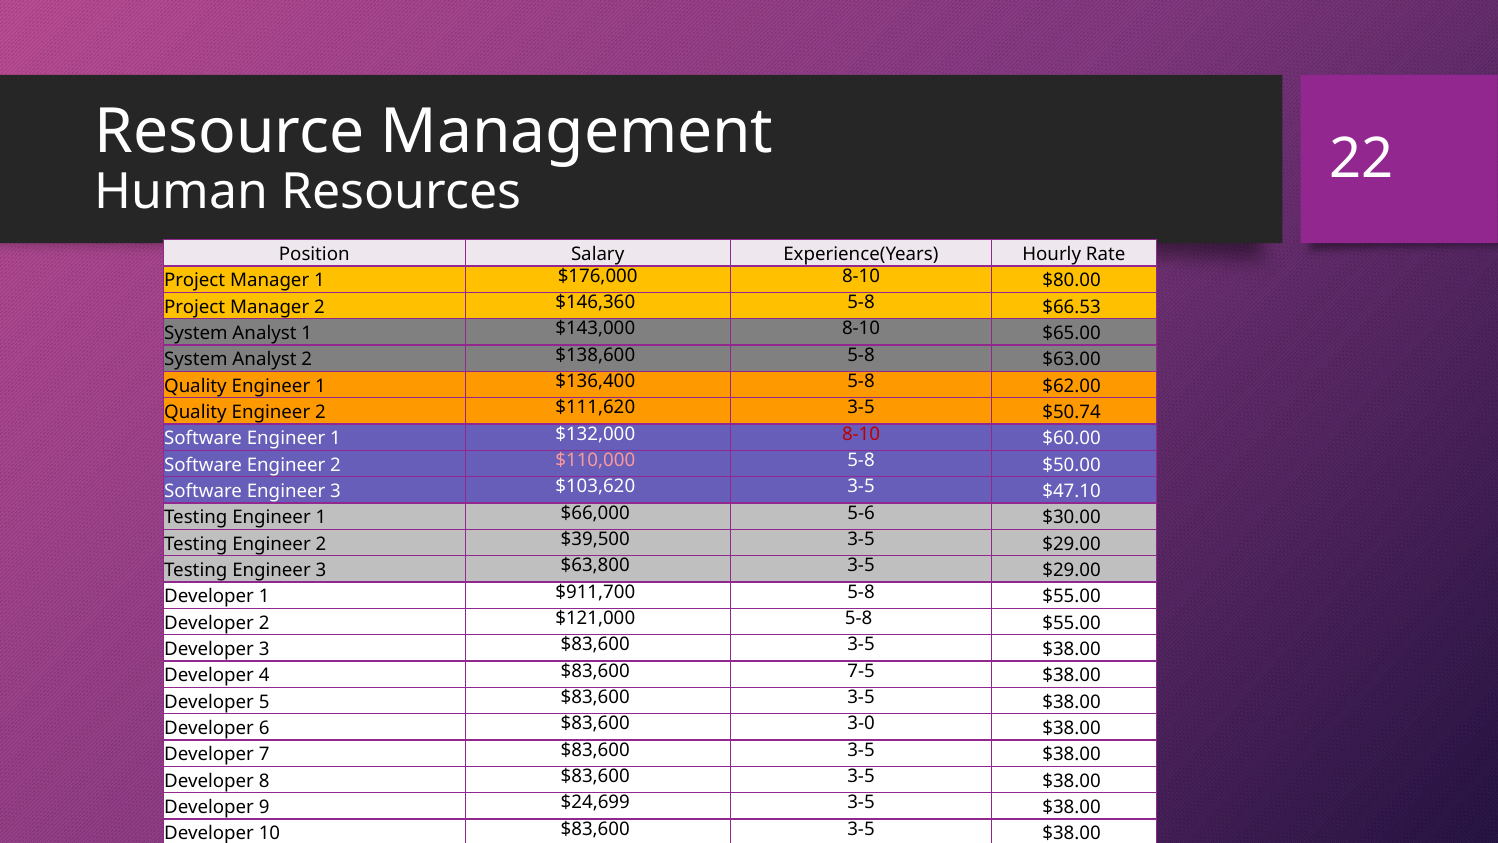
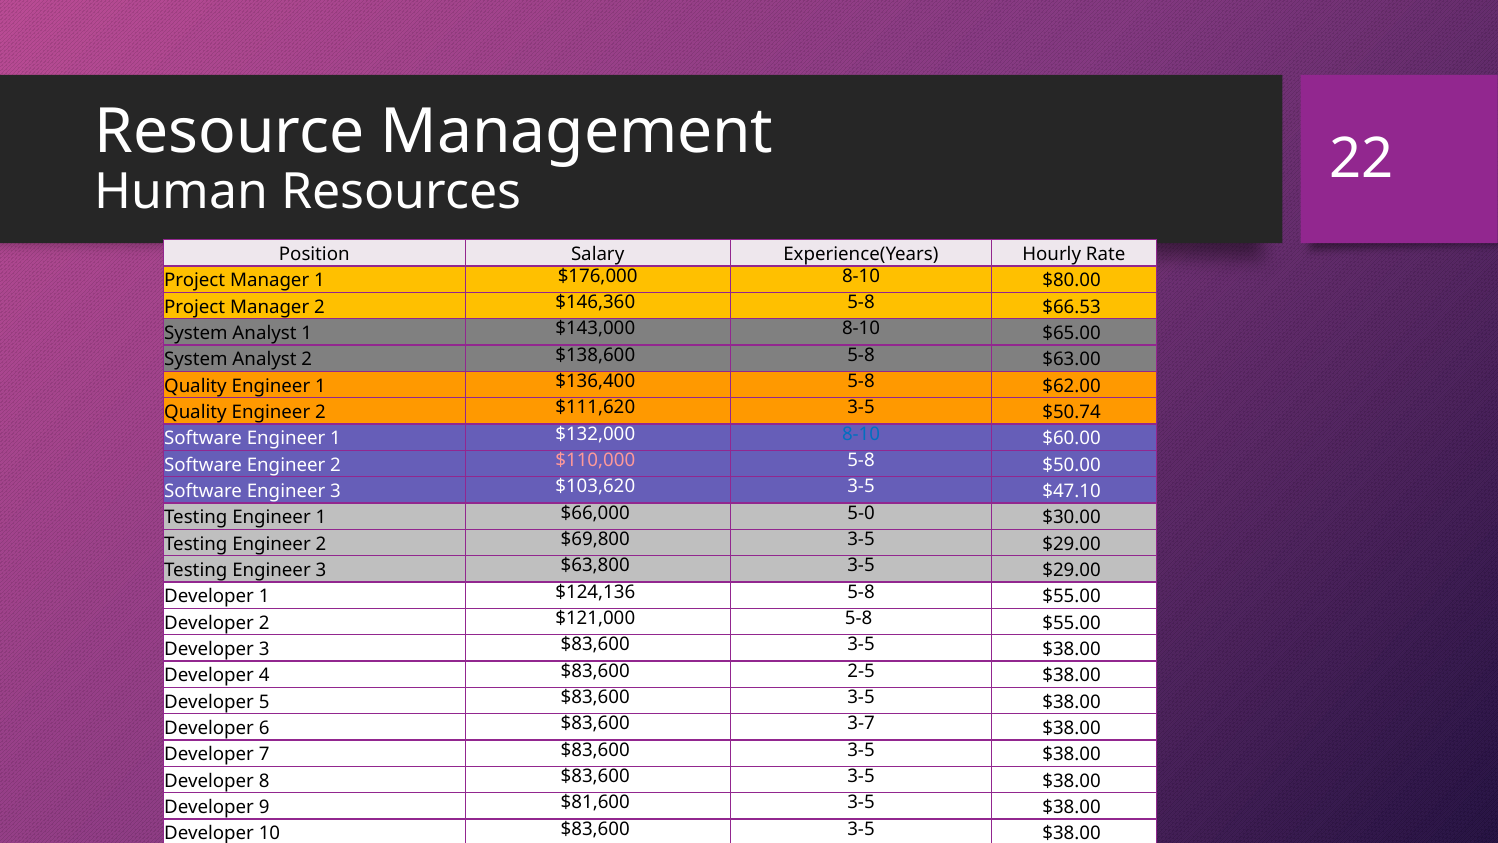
8-10 colour: red -> blue (861, 434)
5-6: 5-6 -> 5-0 (861, 513)
$39,500: $39,500 -> $69,800 (595, 539)
$911,700: $911,700 -> $124,136 (595, 592)
7-5: 7-5 -> 2-5 (861, 671)
3-0: 3-0 -> 3-7 (861, 723)
$24,699: $24,699 -> $81,600 (595, 802)
